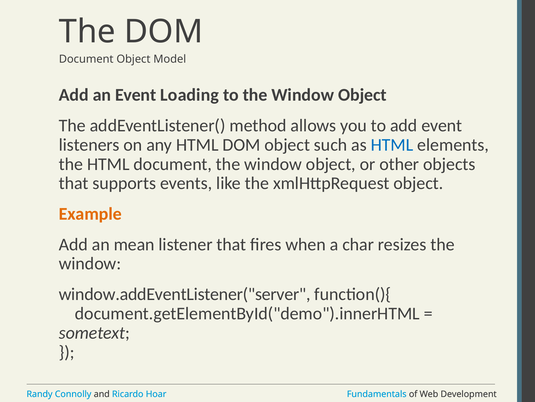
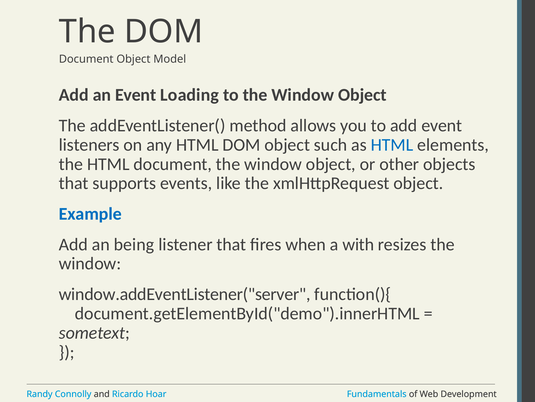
Example colour: orange -> blue (90, 214)
mean: mean -> being (134, 244)
char: char -> with (358, 244)
